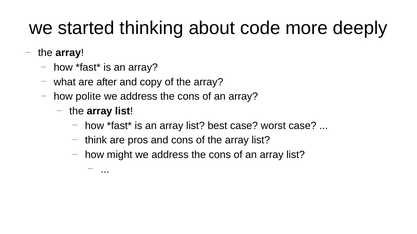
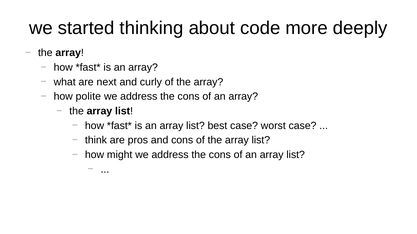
after: after -> next (107, 82)
copy: copy -> curly (151, 82)
